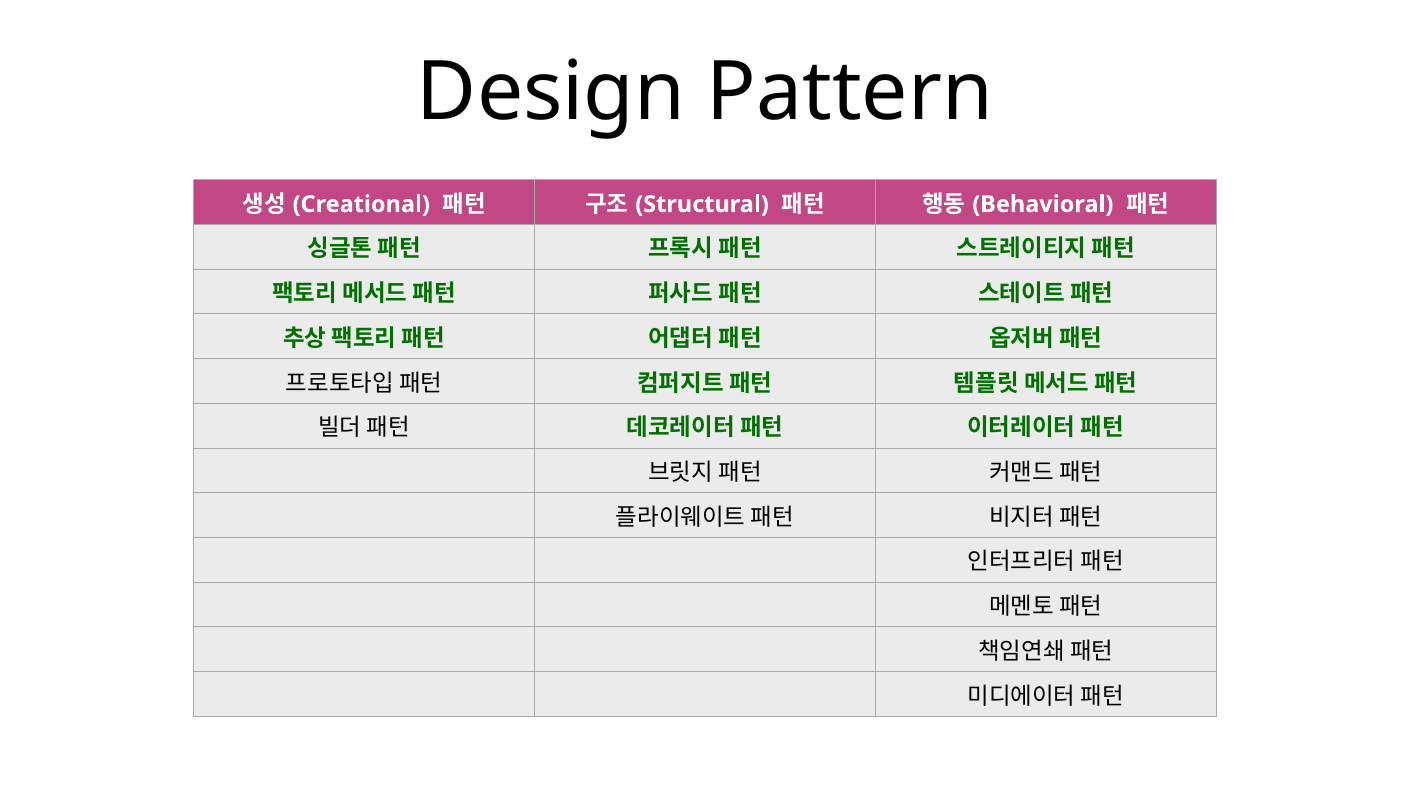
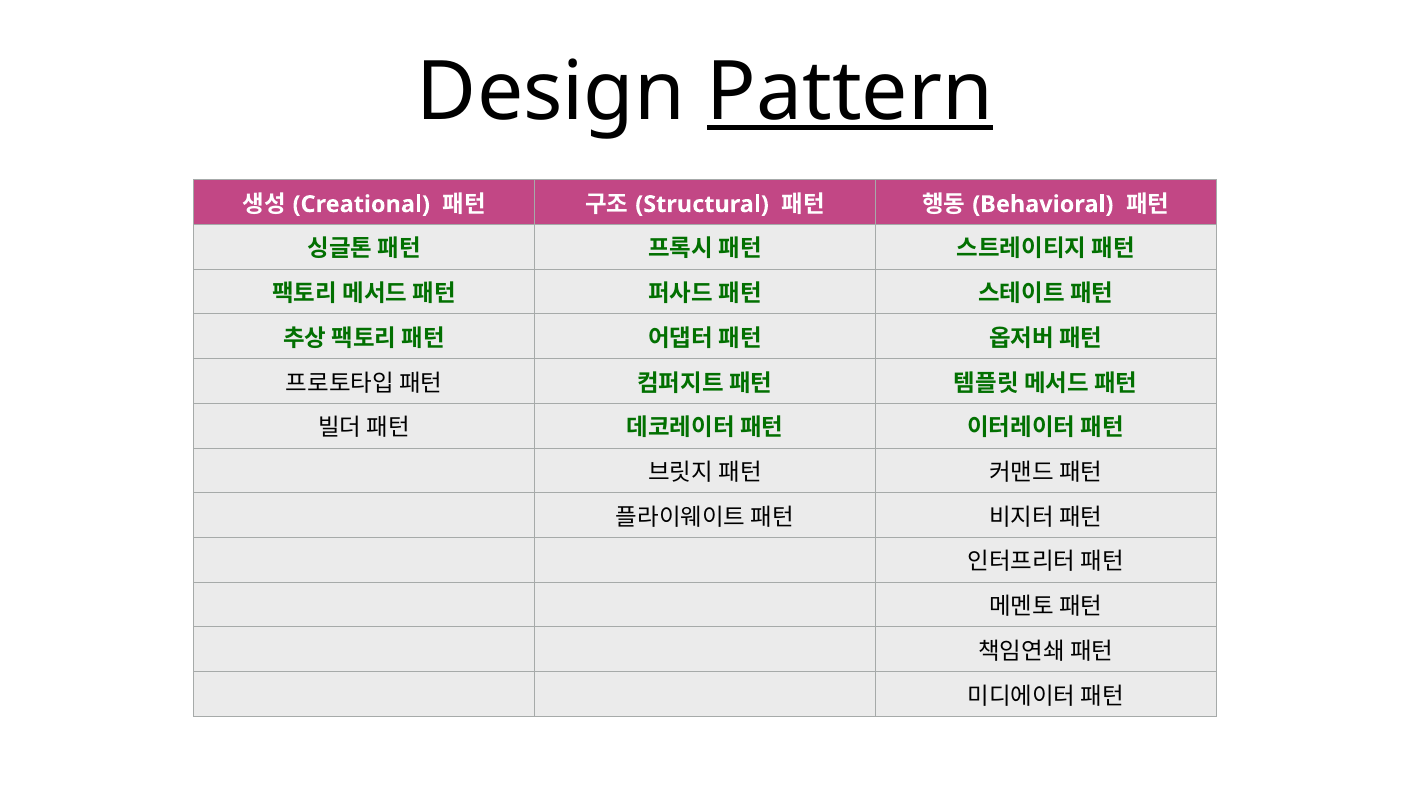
Pattern underline: none -> present (850, 92)
